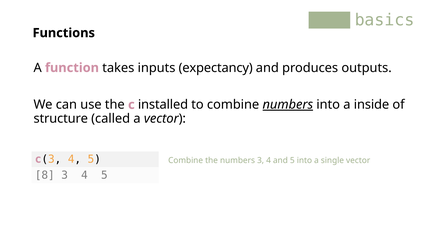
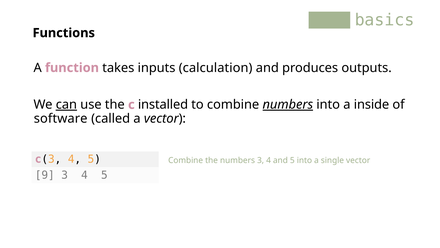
expectancy: expectancy -> calculation (216, 68)
can underline: none -> present (66, 104)
structure: structure -> software (61, 118)
8: 8 -> 9 (45, 175)
